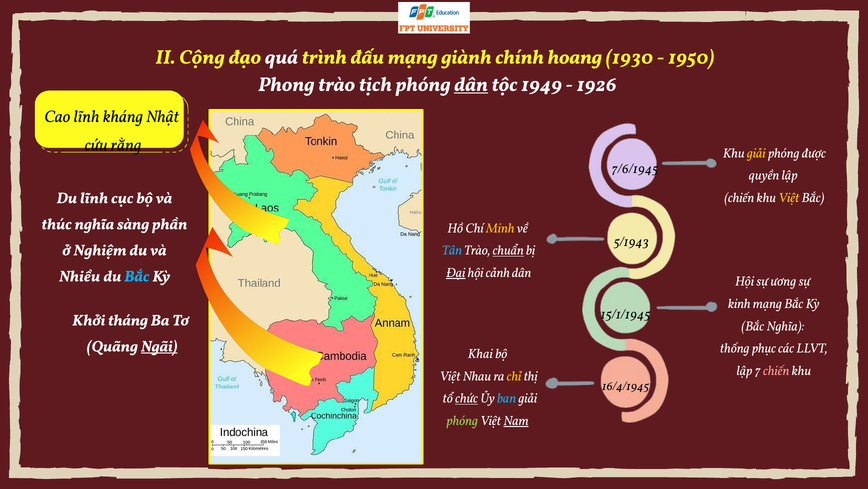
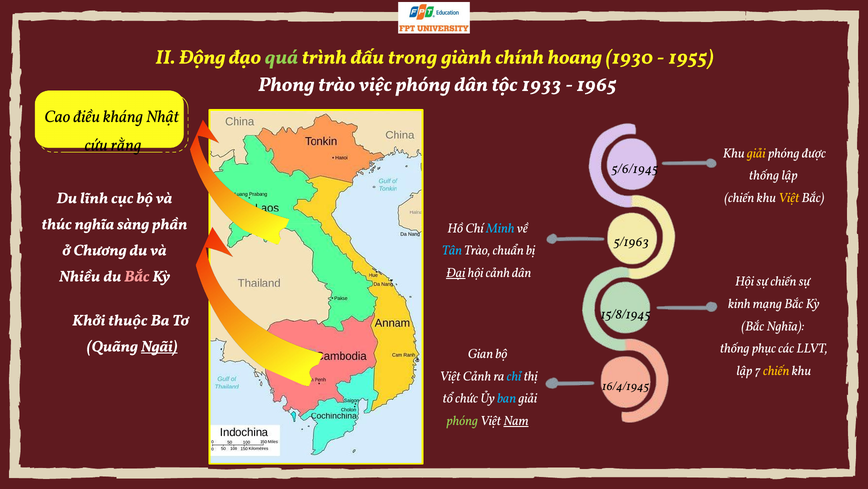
Cộng: Cộng -> Động (202, 57)
quá colour: white -> light green (281, 57)
đấu mạng: mạng -> trong (412, 57)
1950: 1950 -> 1955 (691, 57)
tịch: tịch -> việc (375, 84)
dân underline: present -> none (471, 84)
1949: 1949 -> 1933 (541, 84)
1926: 1926 -> 1965 (597, 84)
Cao lĩnh: lĩnh -> điều (87, 117)
7/6/1945: 7/6/1945 -> 5/6/1945 (635, 169)
quyền: quyền -> thống (764, 175)
Minh colour: yellow -> light blue (500, 228)
5/1943: 5/1943 -> 5/1963 (631, 241)
Nghiệm: Nghiệm -> Chương (100, 250)
chuẩn underline: present -> none (508, 250)
Bắc colour: light blue -> pink (137, 276)
sự ương: ương -> chiến (783, 281)
15/1/1945: 15/1/1945 -> 15/8/1945 (626, 314)
tháng: tháng -> thuộc (128, 320)
Khai: Khai -> Gian (480, 353)
chiến colour: pink -> yellow (776, 370)
Việt Nhau: Nhau -> Cảnh (477, 376)
chỉ colour: yellow -> light blue (514, 376)
chức underline: present -> none (467, 398)
